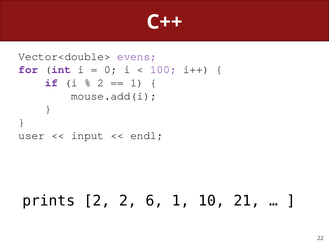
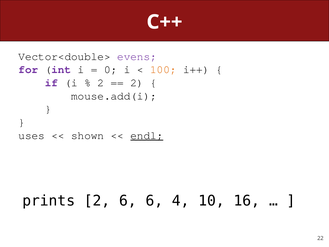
100 colour: purple -> orange (163, 70)
1: 1 -> 2 (137, 83)
user: user -> uses (32, 135)
input: input -> shown (88, 135)
endl underline: none -> present (147, 135)
2 2: 2 -> 6 (128, 200)
6 1: 1 -> 4 (181, 200)
21: 21 -> 16 (247, 200)
